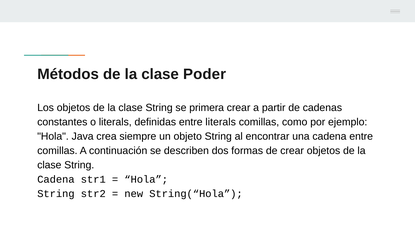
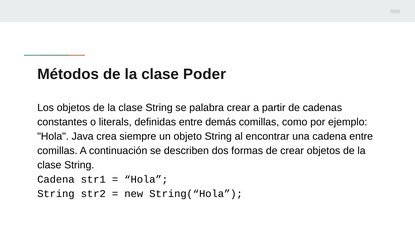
primera: primera -> palabra (207, 107)
entre literals: literals -> demás (221, 122)
